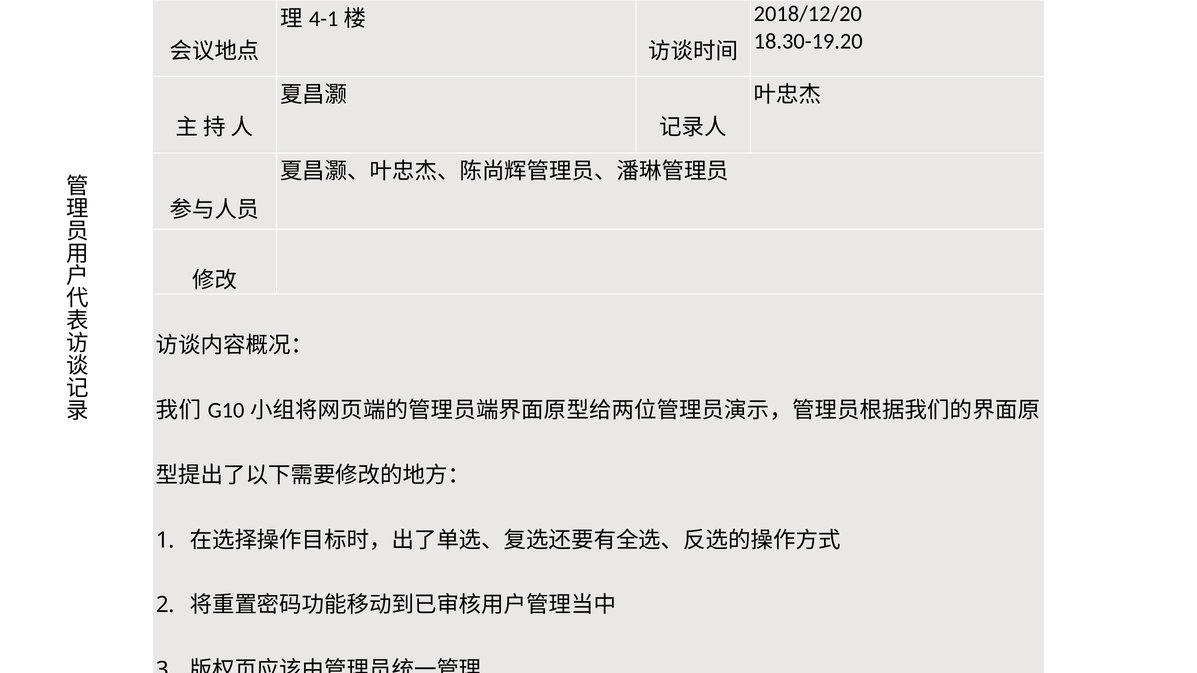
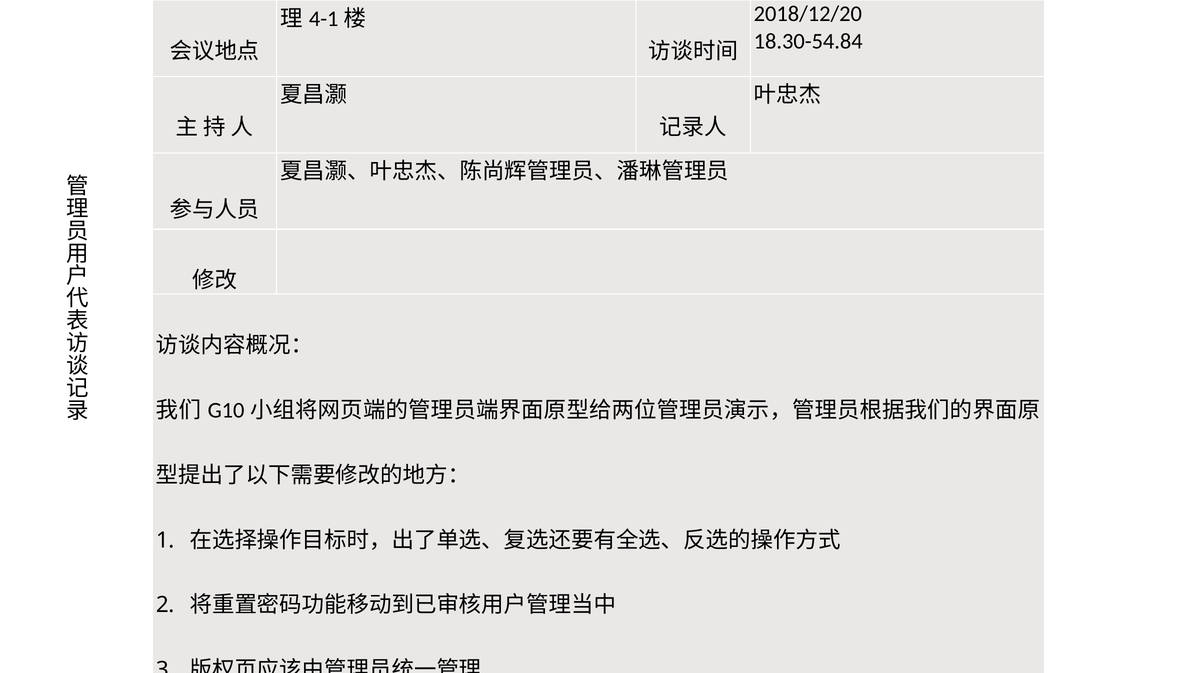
18.30-19.20: 18.30-19.20 -> 18.30-54.84 (808, 41)
